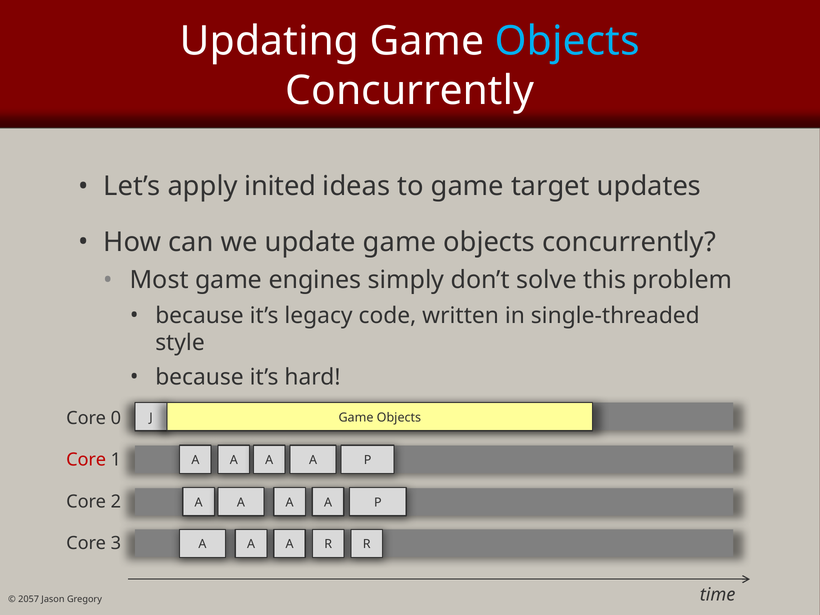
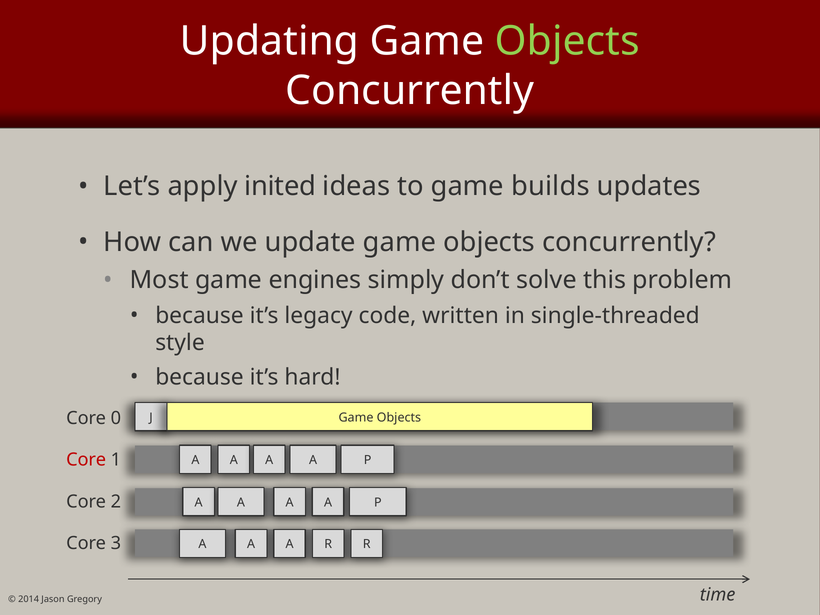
Objects colour: light blue -> light green (567, 41)
target: target -> builds (550, 186)
2057: 2057 -> 2014 (29, 599)
